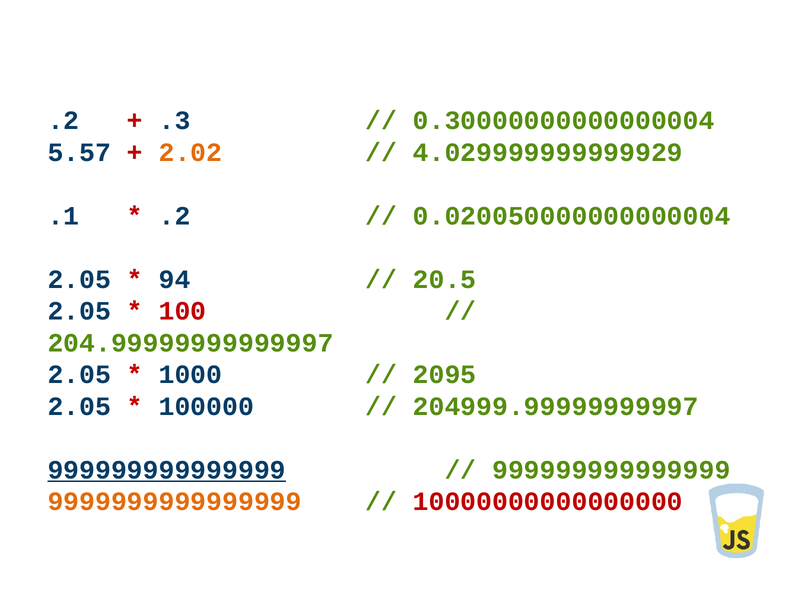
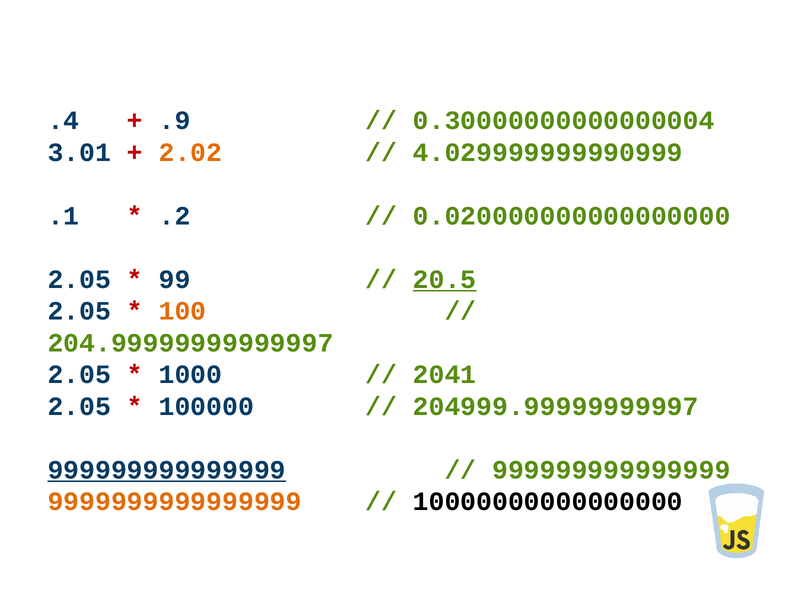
.2: .2 -> .4 (63, 121)
.3: .3 -> .9 (175, 121)
5.57: 5.57 -> 3.01 (79, 153)
4.029999999999929: 4.029999999999929 -> 4.029999999990999 (548, 153)
0.020050000000000004: 0.020050000000000004 -> 0.020000000000000000 (572, 216)
94: 94 -> 99 (175, 280)
20.5 underline: none -> present (445, 280)
100 colour: red -> orange (183, 311)
2095: 2095 -> 2041 (445, 375)
10000000000000000 colour: red -> black (548, 502)
